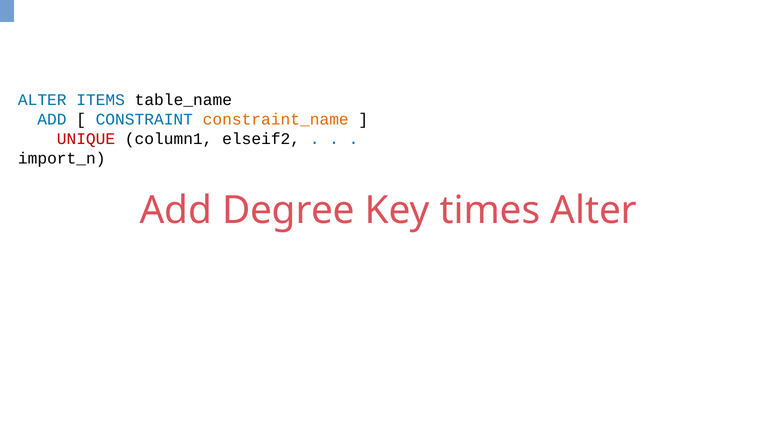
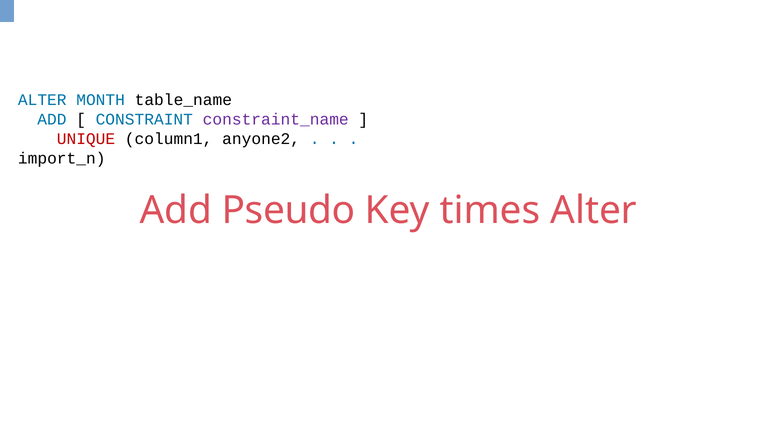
ITEMS: ITEMS -> MONTH (101, 100)
constraint_name colour: orange -> purple (276, 119)
elseif2: elseif2 -> anyone2 (261, 139)
Degree: Degree -> Pseudo (289, 211)
